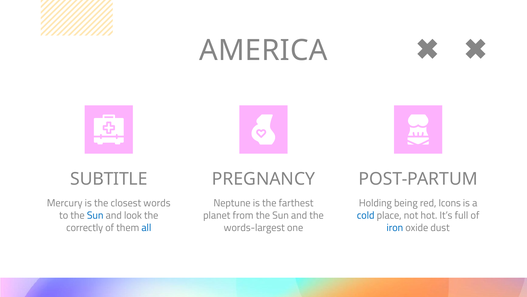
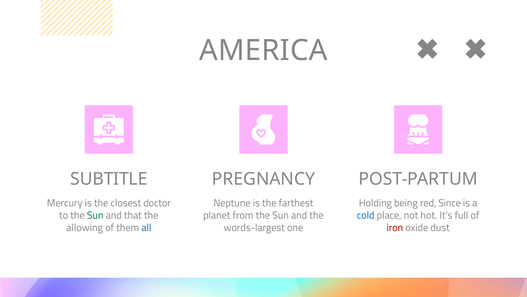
words: words -> doctor (157, 203)
Icons: Icons -> Since (450, 203)
Sun colour: blue -> green (95, 215)
look: look -> that (133, 215)
correctly: correctly -> allowing (85, 227)
iron colour: blue -> red (395, 227)
